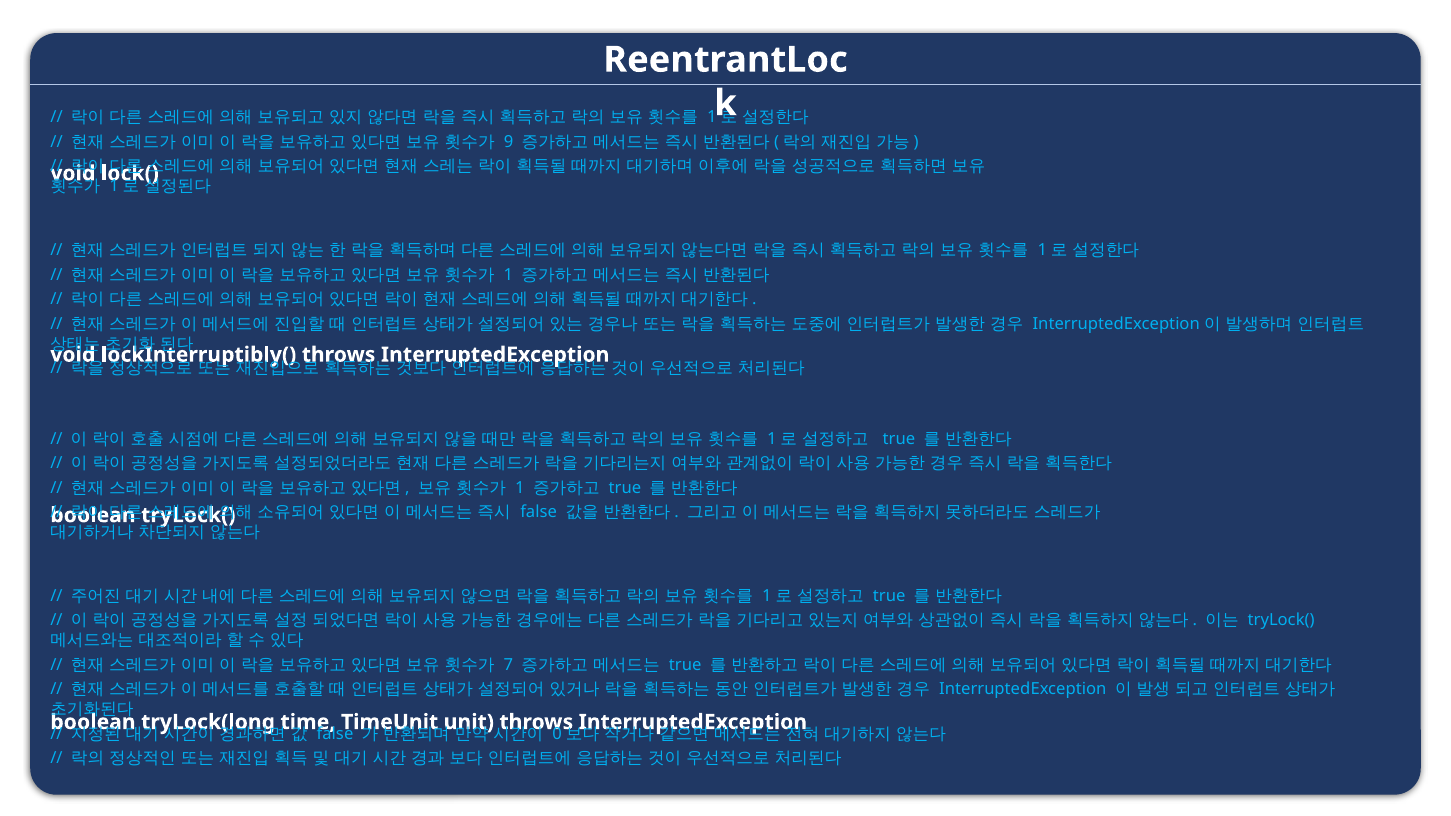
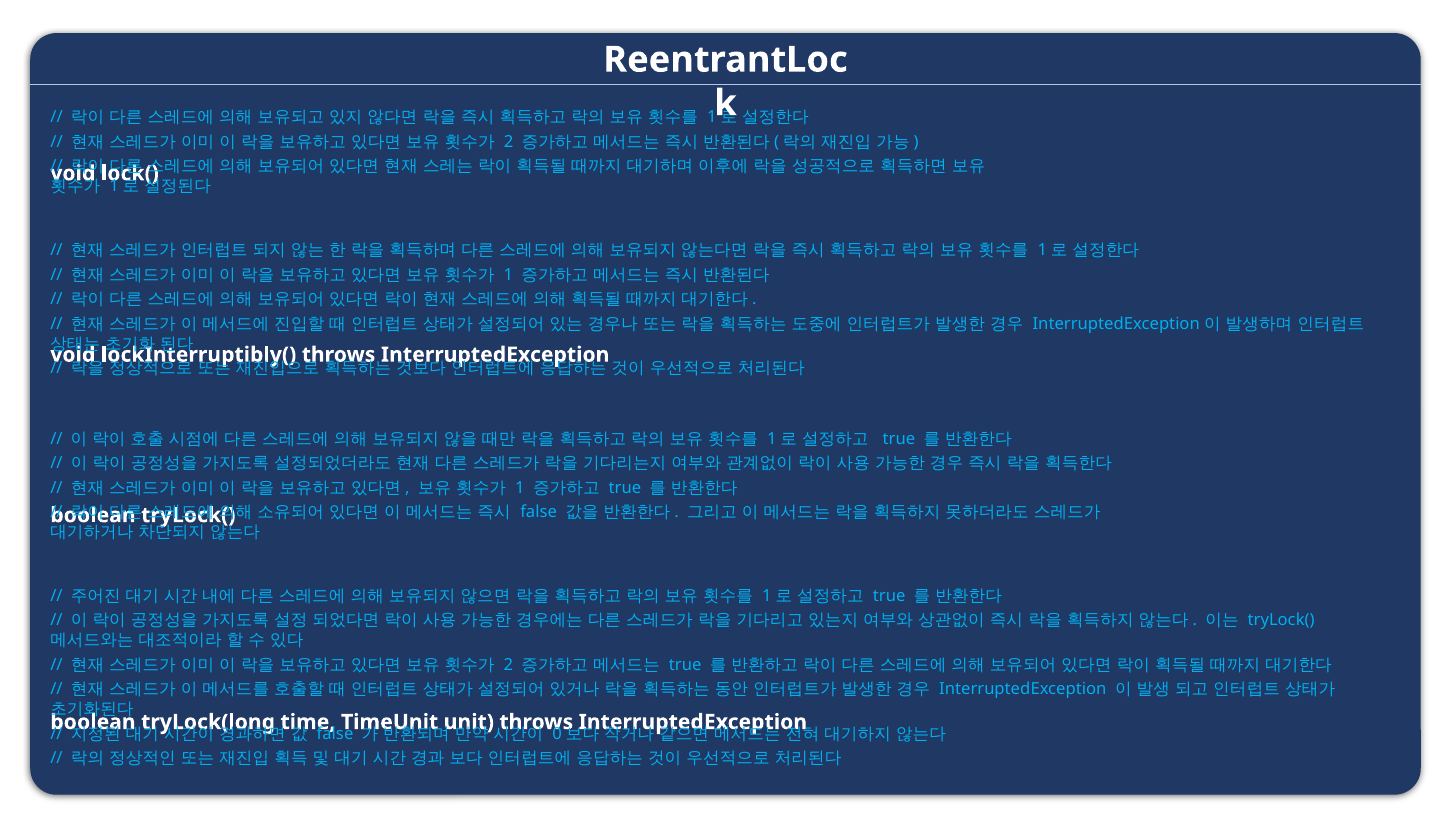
9: 9 -> 2 (509, 142)
7: 7 -> 2 (508, 665)
